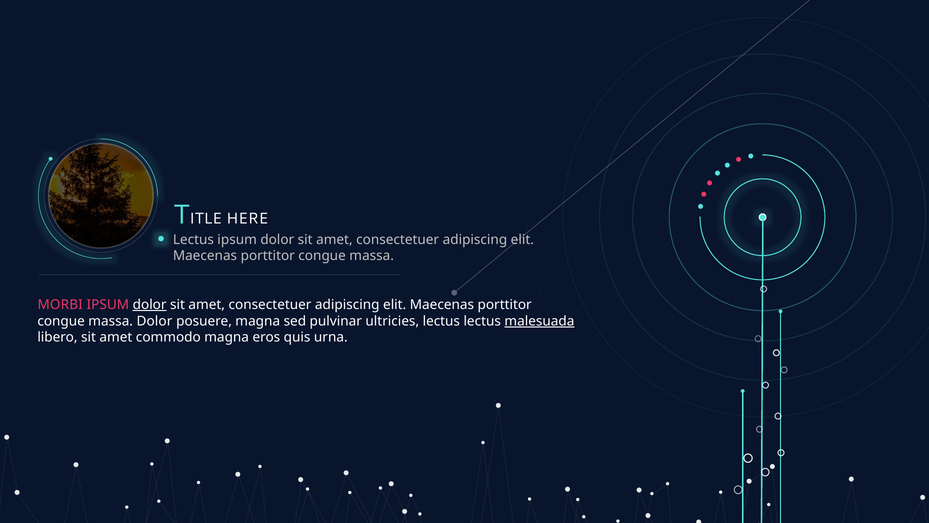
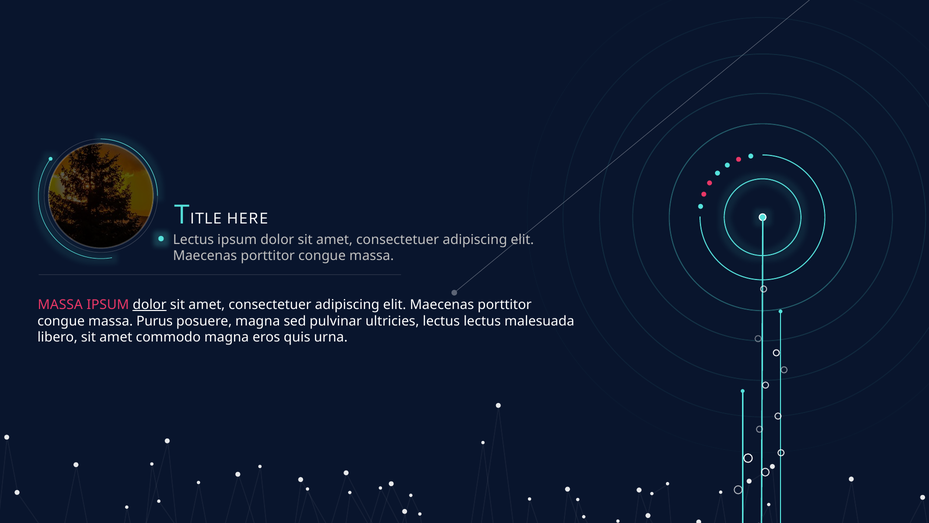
MORBI: MORBI -> MASSA (60, 305)
massa Dolor: Dolor -> Purus (155, 321)
malesuada underline: present -> none (539, 321)
